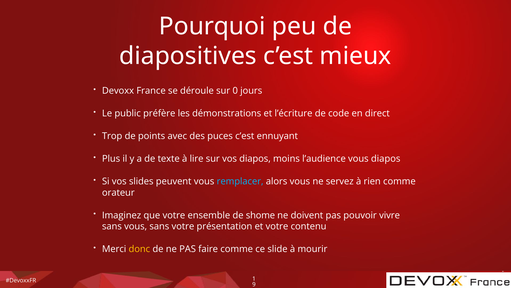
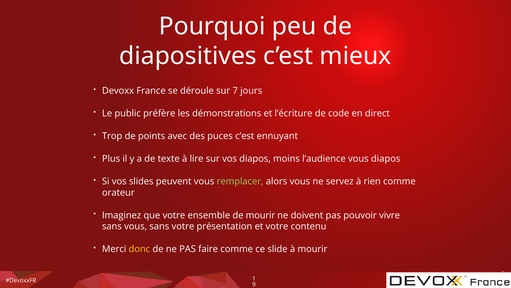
0: 0 -> 7 (235, 91)
remplacer colour: light blue -> light green (240, 181)
de shome: shome -> mourir (260, 215)
